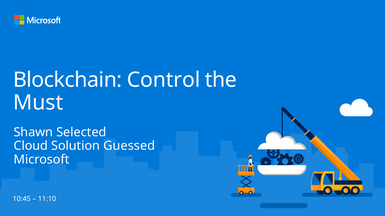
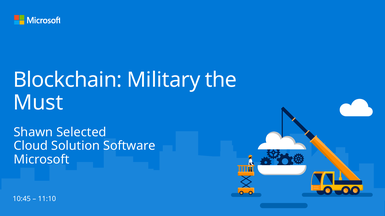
Control: Control -> Military (164, 80)
Guessed: Guessed -> Software (129, 146)
